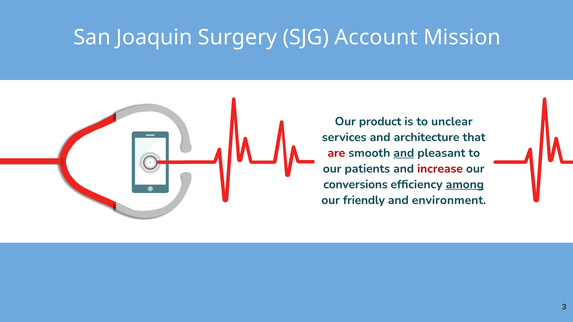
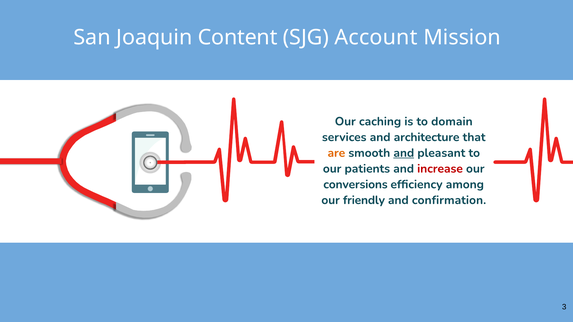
Surgery: Surgery -> Content (238, 37)
product: product -> caching (380, 122)
unclear: unclear -> domain (452, 122)
are colour: red -> orange (336, 153)
among underline: present -> none (465, 185)
environment: environment -> confirmation (449, 200)
